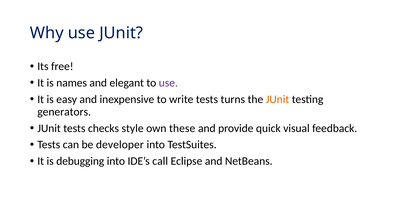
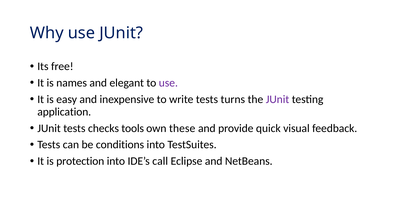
JUnit colour: orange -> purple (277, 99)
generators: generators -> application (64, 112)
style: style -> tools (133, 128)
developer: developer -> conditions (120, 145)
debugging: debugging -> protection (80, 161)
